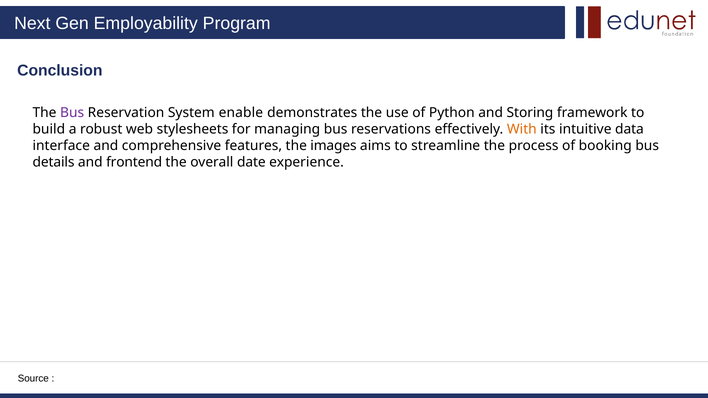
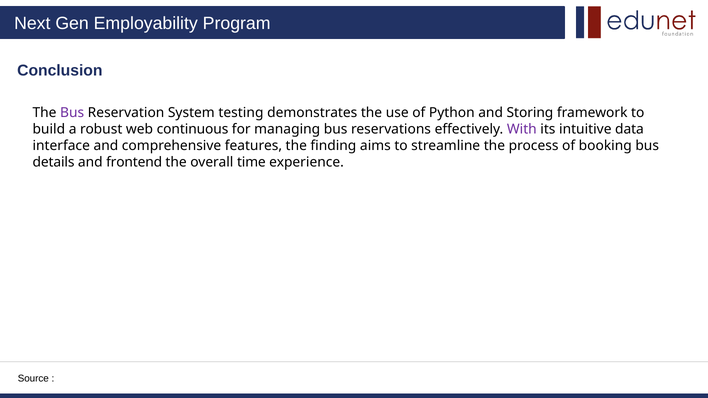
enable: enable -> testing (241, 113)
stylesheets: stylesheets -> continuous (193, 129)
With colour: orange -> purple (522, 129)
images: images -> finding (333, 146)
date: date -> time (251, 162)
